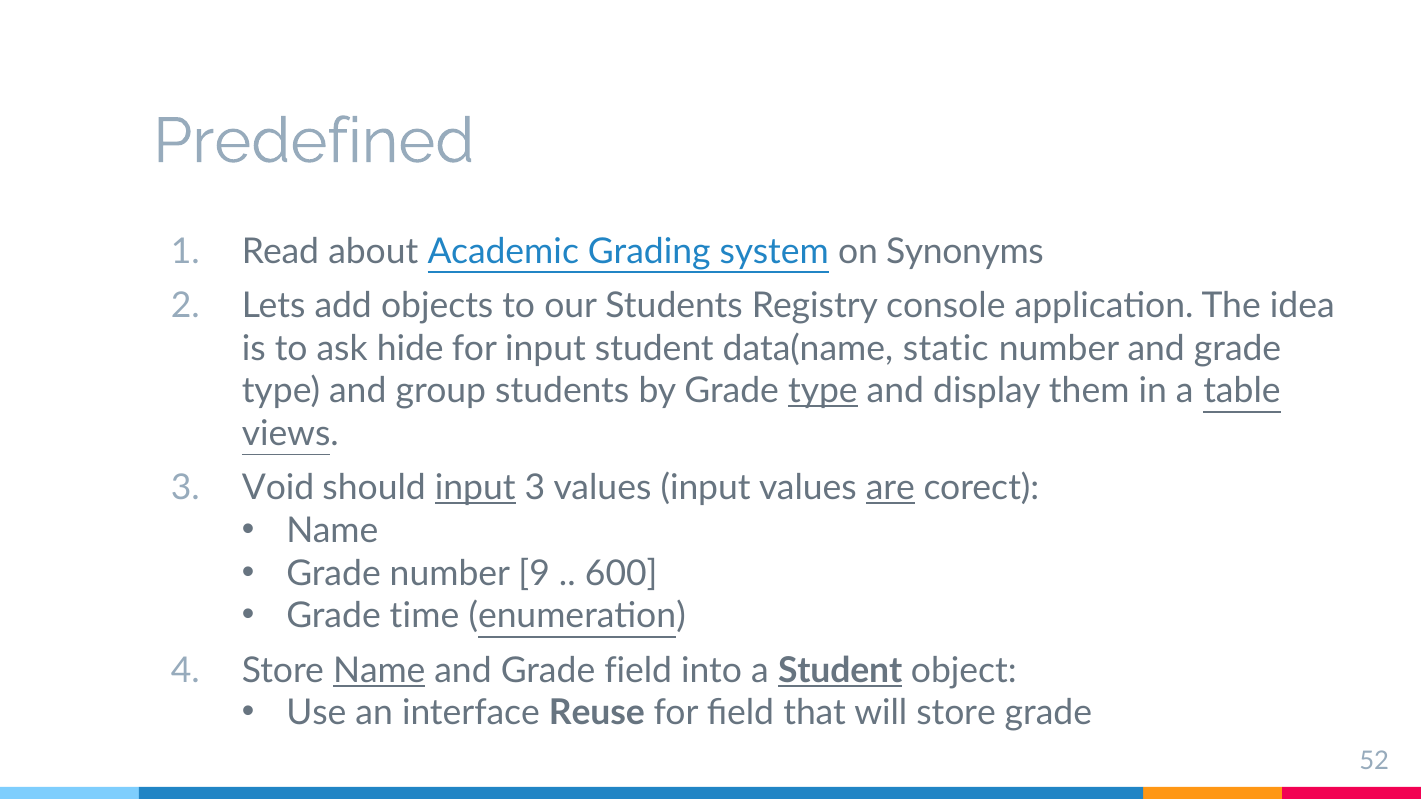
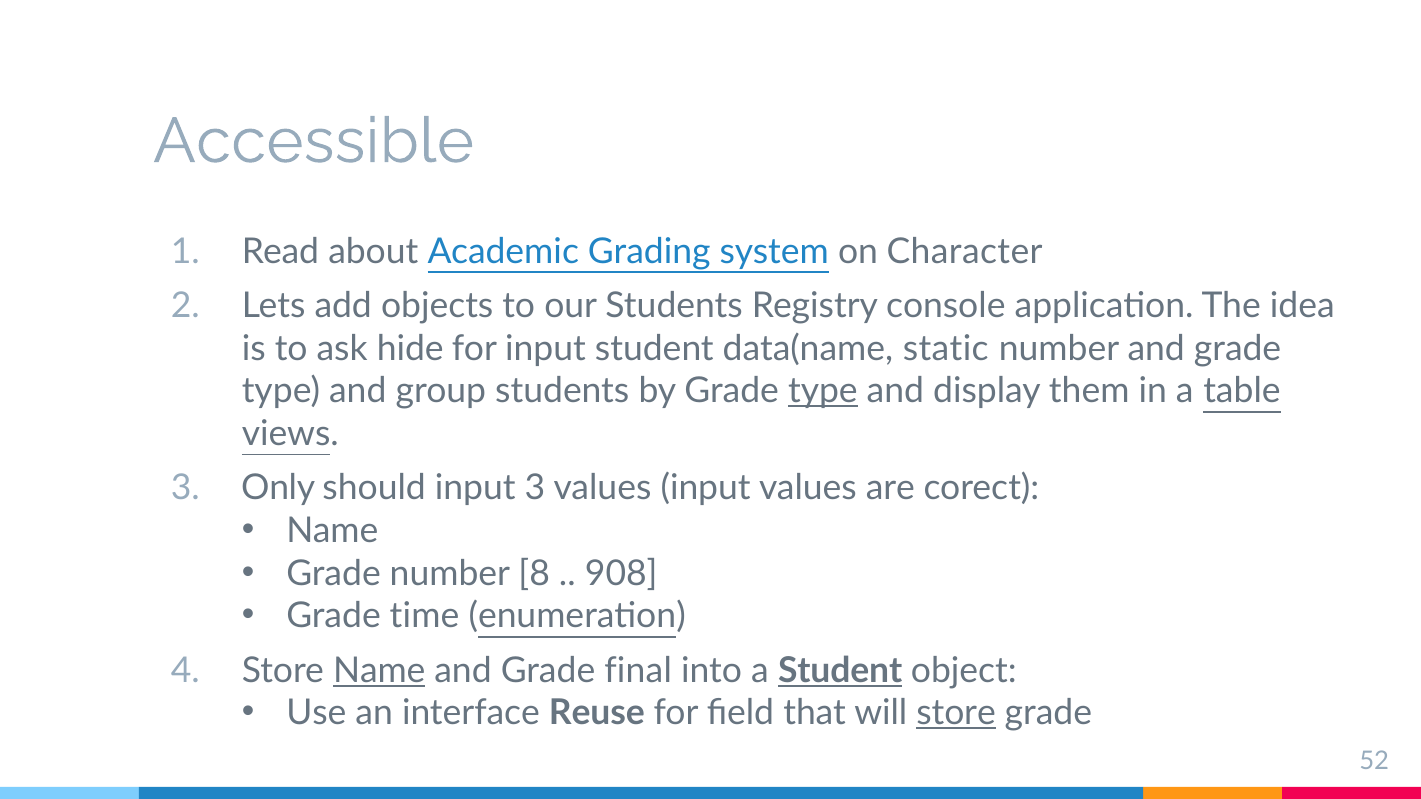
Predefined: Predefined -> Accessible (314, 141)
Synonyms: Synonyms -> Character (965, 251)
Void: Void -> Only (278, 488)
input underline: present -> none (475, 488)
are underline: present -> none (890, 488)
9: 9 -> 8 (534, 574)
600: 600 -> 908 (621, 574)
Grade field: field -> final (638, 671)
store underline: none -> present (956, 713)
